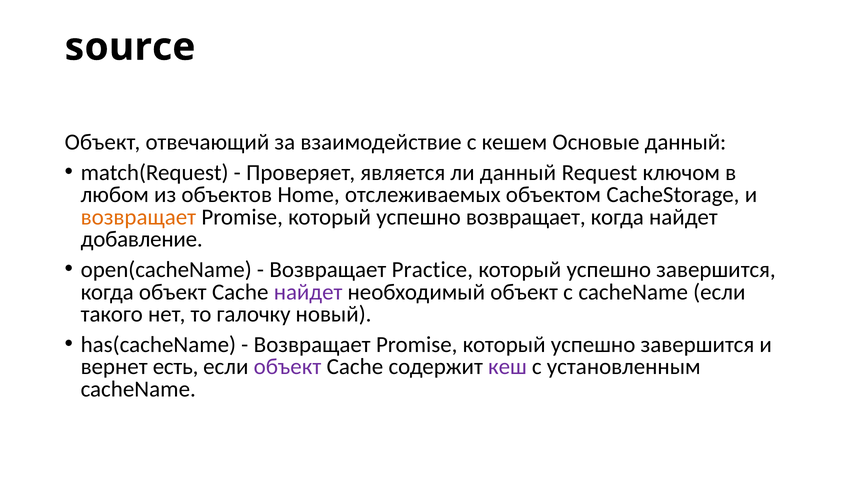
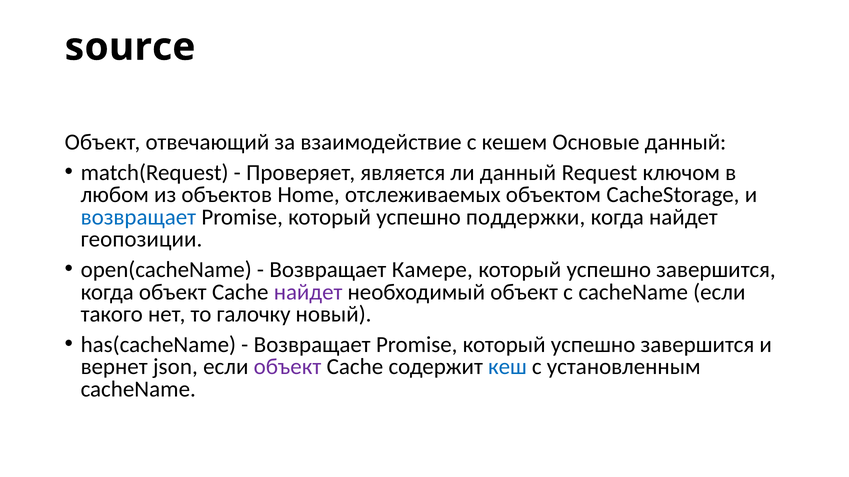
возвращает colour: orange -> blue (138, 217)
успешно возвращает: возвращает -> поддержки (526, 217)
добавление: добавление -> геопозиции (142, 240)
Practice: Practice -> Камере (432, 270)
есть: есть -> json (175, 367)
кеш colour: purple -> blue (507, 367)
